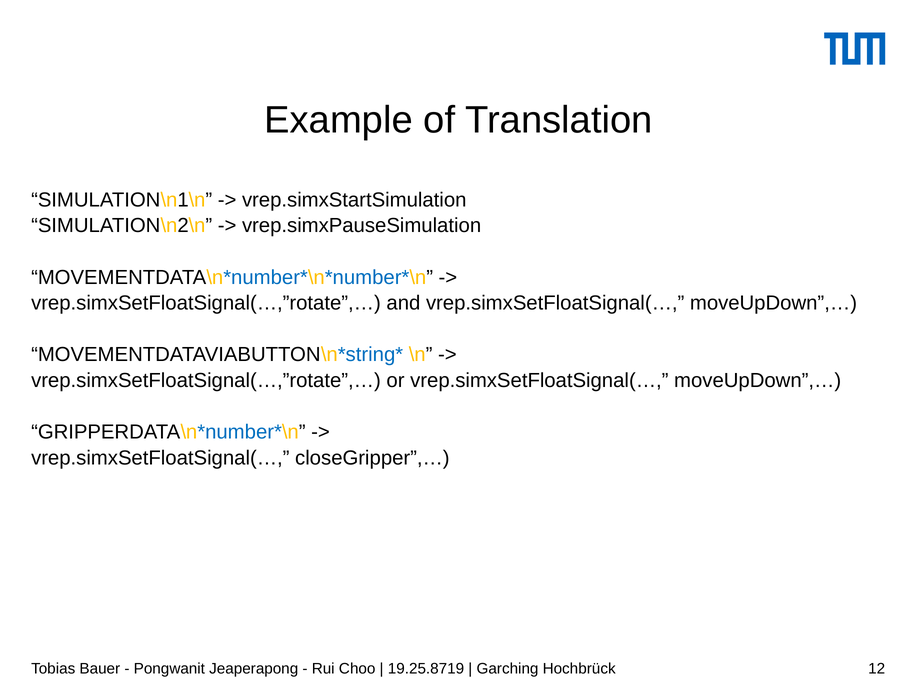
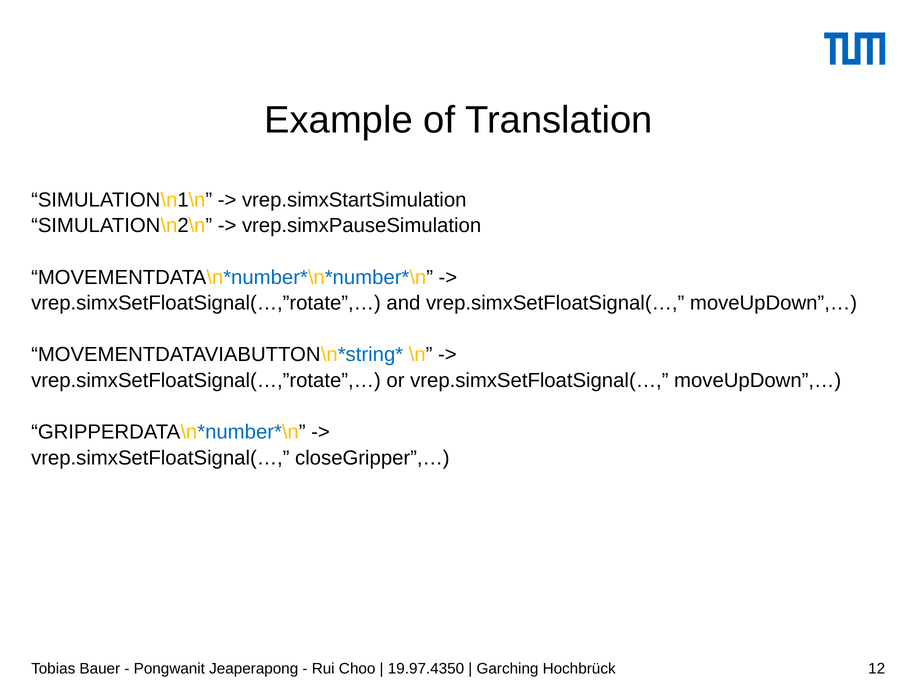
19.25.8719: 19.25.8719 -> 19.97.4350 (426, 668)
